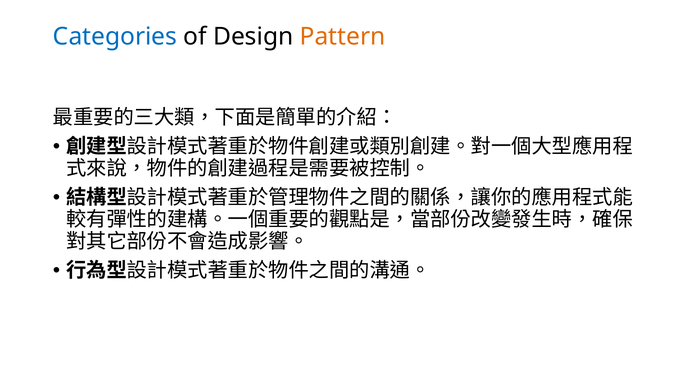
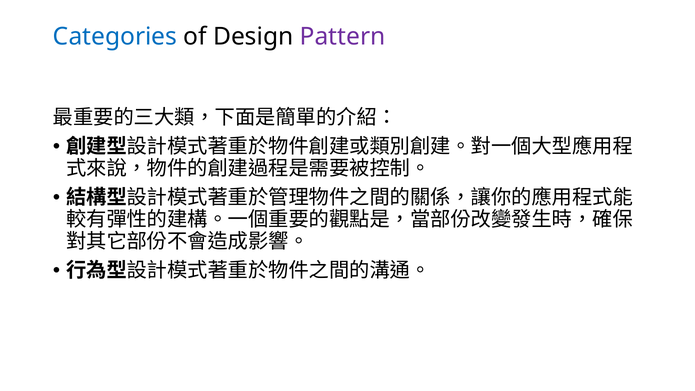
Pattern colour: orange -> purple (343, 37)
